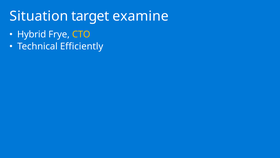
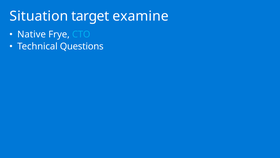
Hybrid: Hybrid -> Native (32, 34)
CTO colour: yellow -> light blue (81, 34)
Efficiently: Efficiently -> Questions (82, 46)
